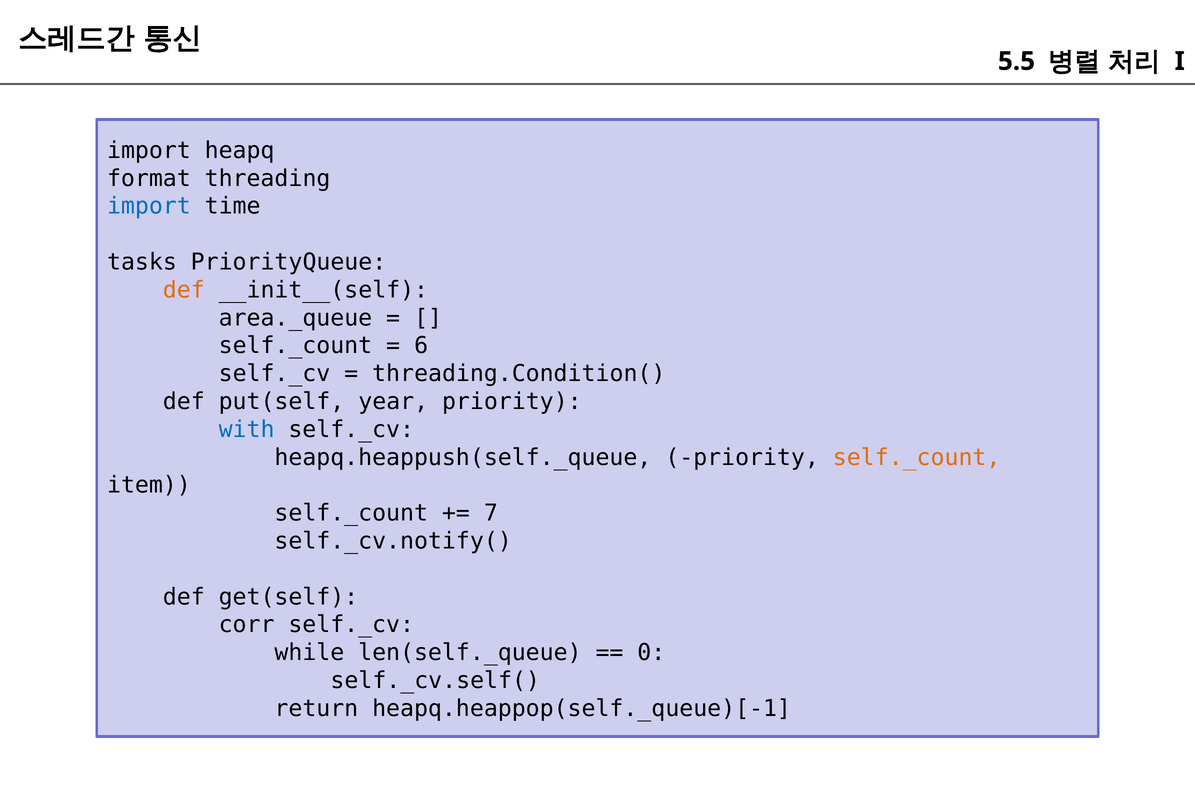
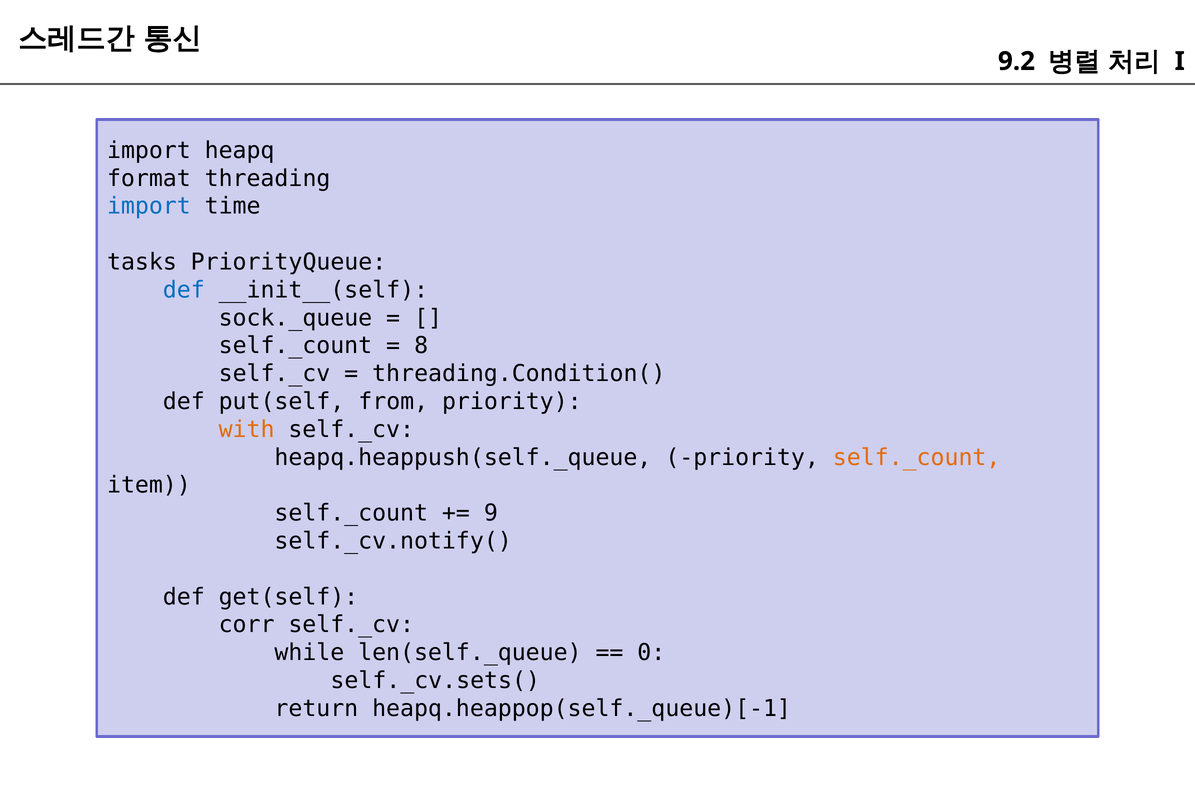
5.5: 5.5 -> 9.2 (1016, 61)
def colour: orange -> blue (184, 290)
area._queue: area._queue -> sock._queue (295, 318)
6: 6 -> 8 (421, 346)
year: year -> from (393, 402)
with colour: blue -> orange (247, 429)
7: 7 -> 9 (491, 513)
self._cv.self(: self._cv.self( -> self._cv.sets( (435, 680)
